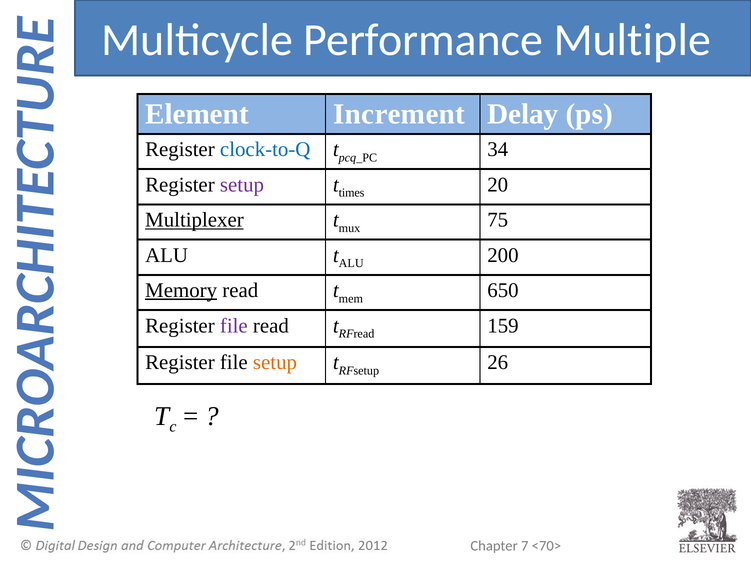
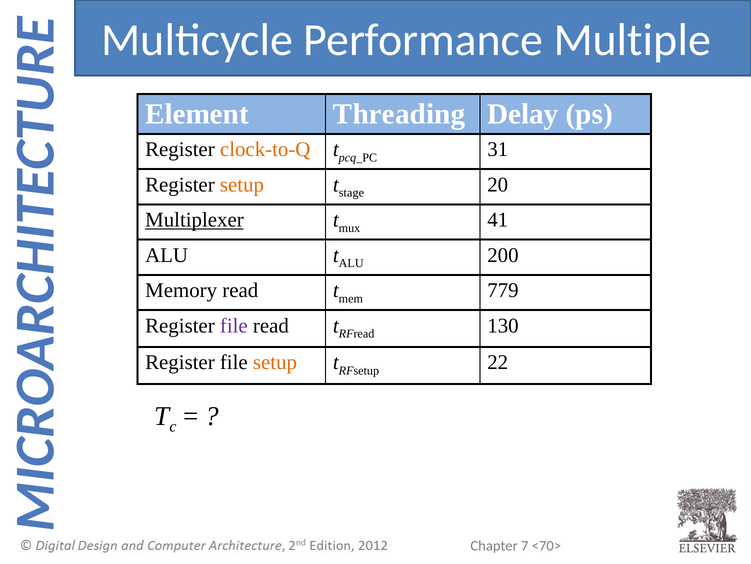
Increment: Increment -> Threading (399, 114)
clock-to-Q colour: blue -> orange (265, 149)
34: 34 -> 31 (498, 149)
setup colour: purple -> orange (242, 184)
times: times -> stage (351, 193)
75: 75 -> 41 (498, 220)
Memory underline: present -> none (181, 290)
650: 650 -> 779 (503, 290)
159: 159 -> 130 (503, 325)
26: 26 -> 22 (498, 362)
